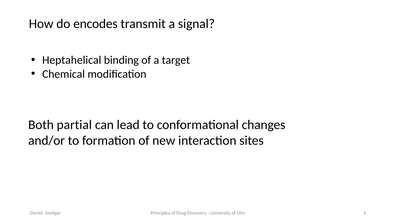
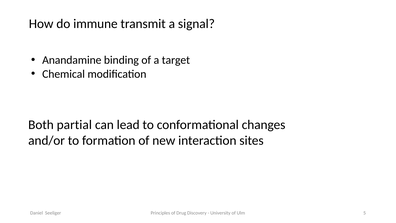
encodes: encodes -> immune (95, 24)
Heptahelical: Heptahelical -> Anandamine (72, 60)
